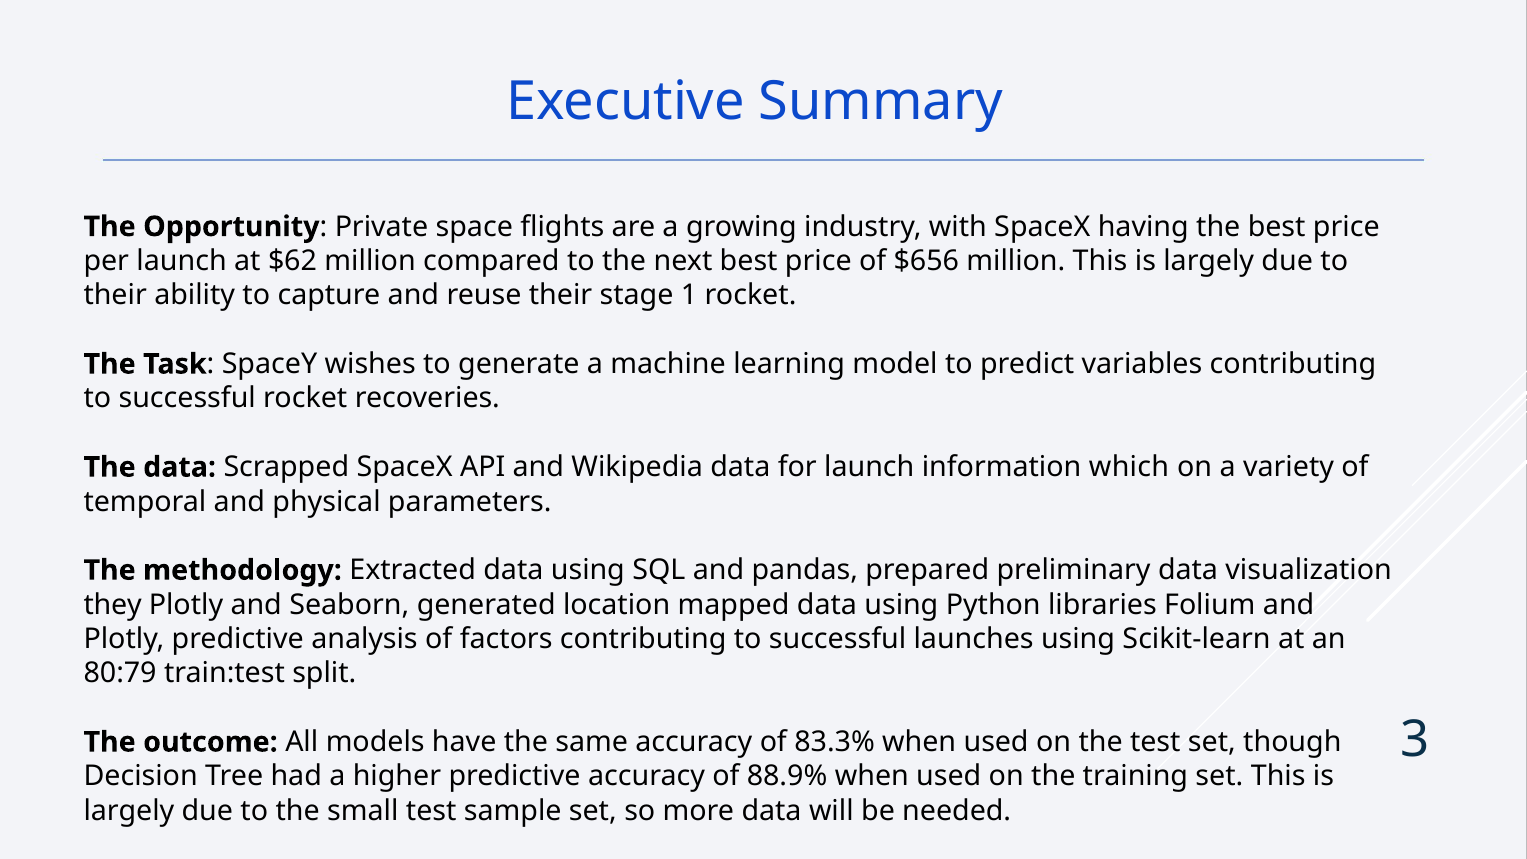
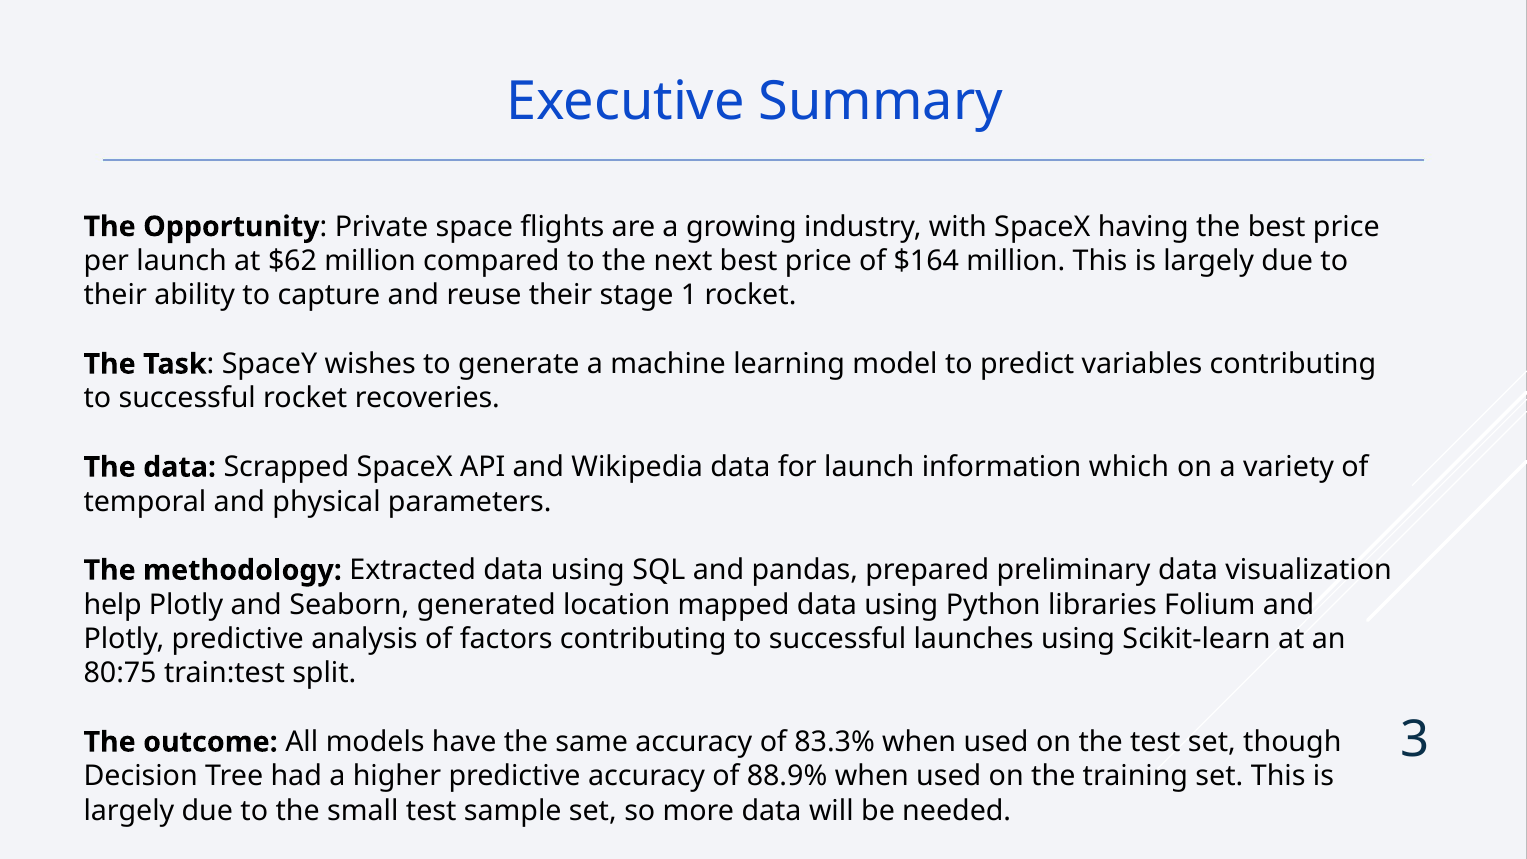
$656: $656 -> $164 (926, 261)
they: they -> help (113, 605)
80:79: 80:79 -> 80:75 (120, 673)
